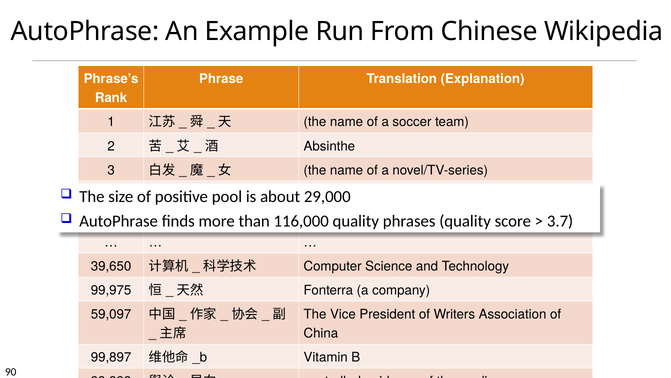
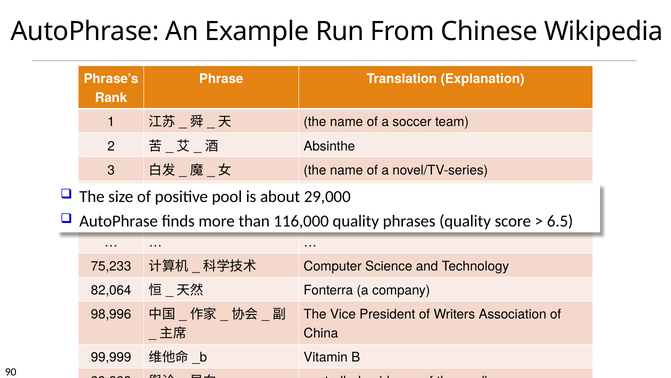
3.7: 3.7 -> 6.5 (560, 221)
39,650: 39,650 -> 75,233 (111, 266)
99,975: 99,975 -> 82,064 (111, 290)
59,097: 59,097 -> 98,996 (111, 314)
99,897: 99,897 -> 99,999 (111, 357)
